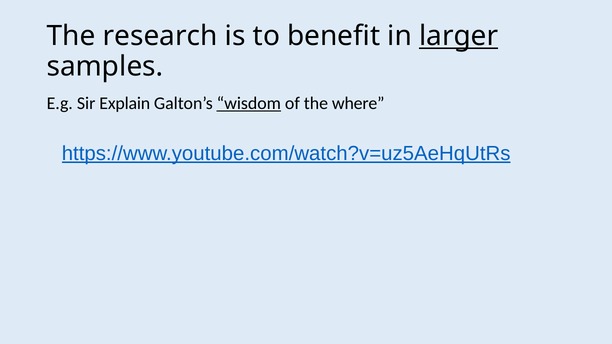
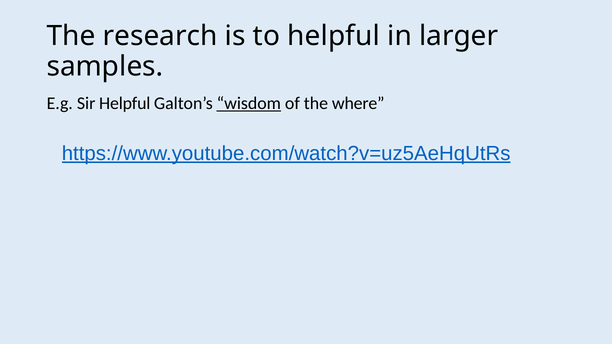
to benefit: benefit -> helpful (334, 36)
larger underline: present -> none (459, 36)
Sir Explain: Explain -> Helpful (125, 103)
